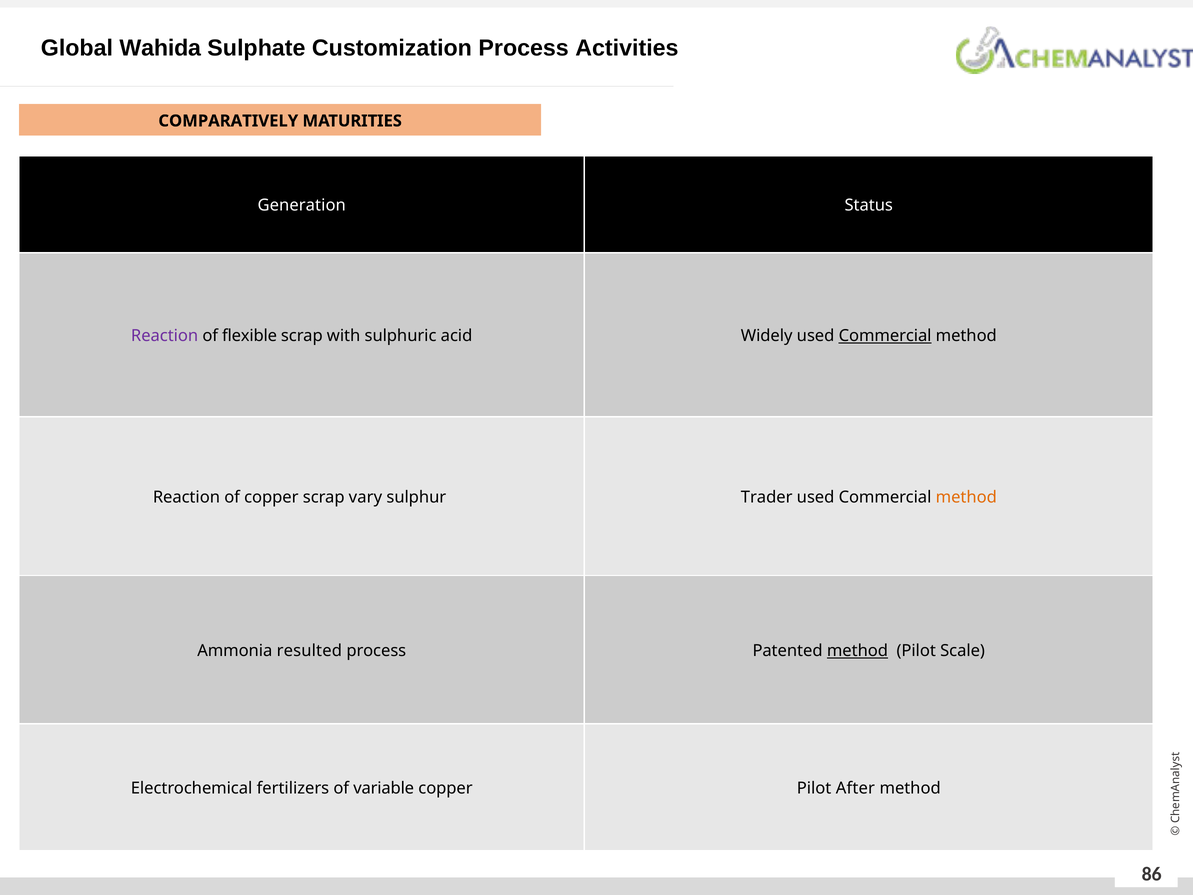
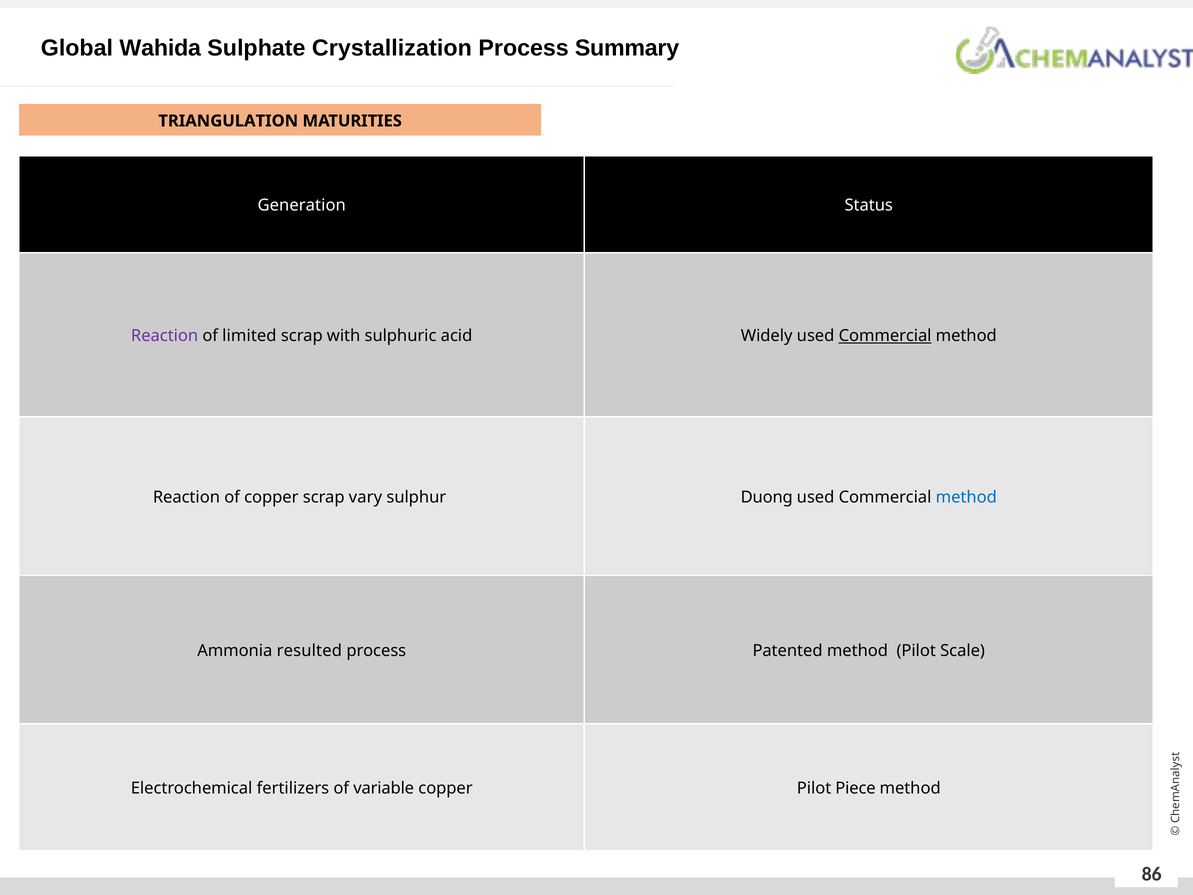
Customization: Customization -> Crystallization (392, 48)
Activities: Activities -> Summary (627, 48)
COMPARATIVELY: COMPARATIVELY -> TRIANGULATION (228, 121)
flexible: flexible -> limited (249, 336)
Trader: Trader -> Duong (767, 497)
method colour: orange -> blue (966, 497)
method underline: present -> none (857, 650)
After: After -> Piece (856, 788)
